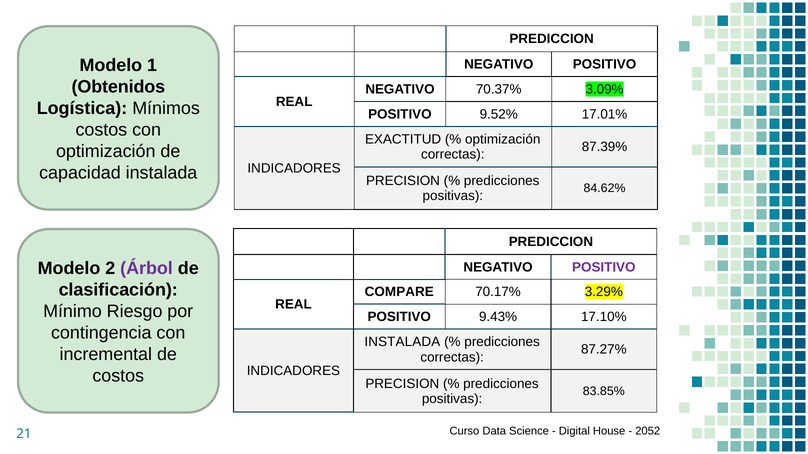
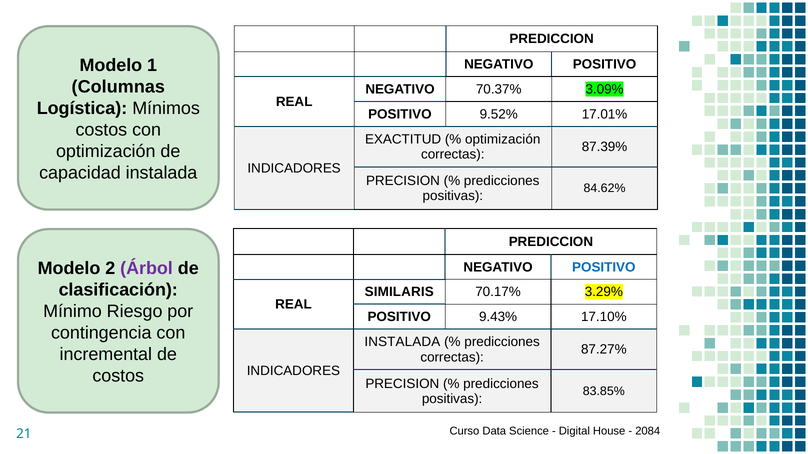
Obtenidos: Obtenidos -> Columnas (118, 87)
POSITIVO colour: purple -> blue (604, 267)
COMPARE: COMPARE -> SIMILARIS (399, 292)
2052: 2052 -> 2084 (648, 431)
